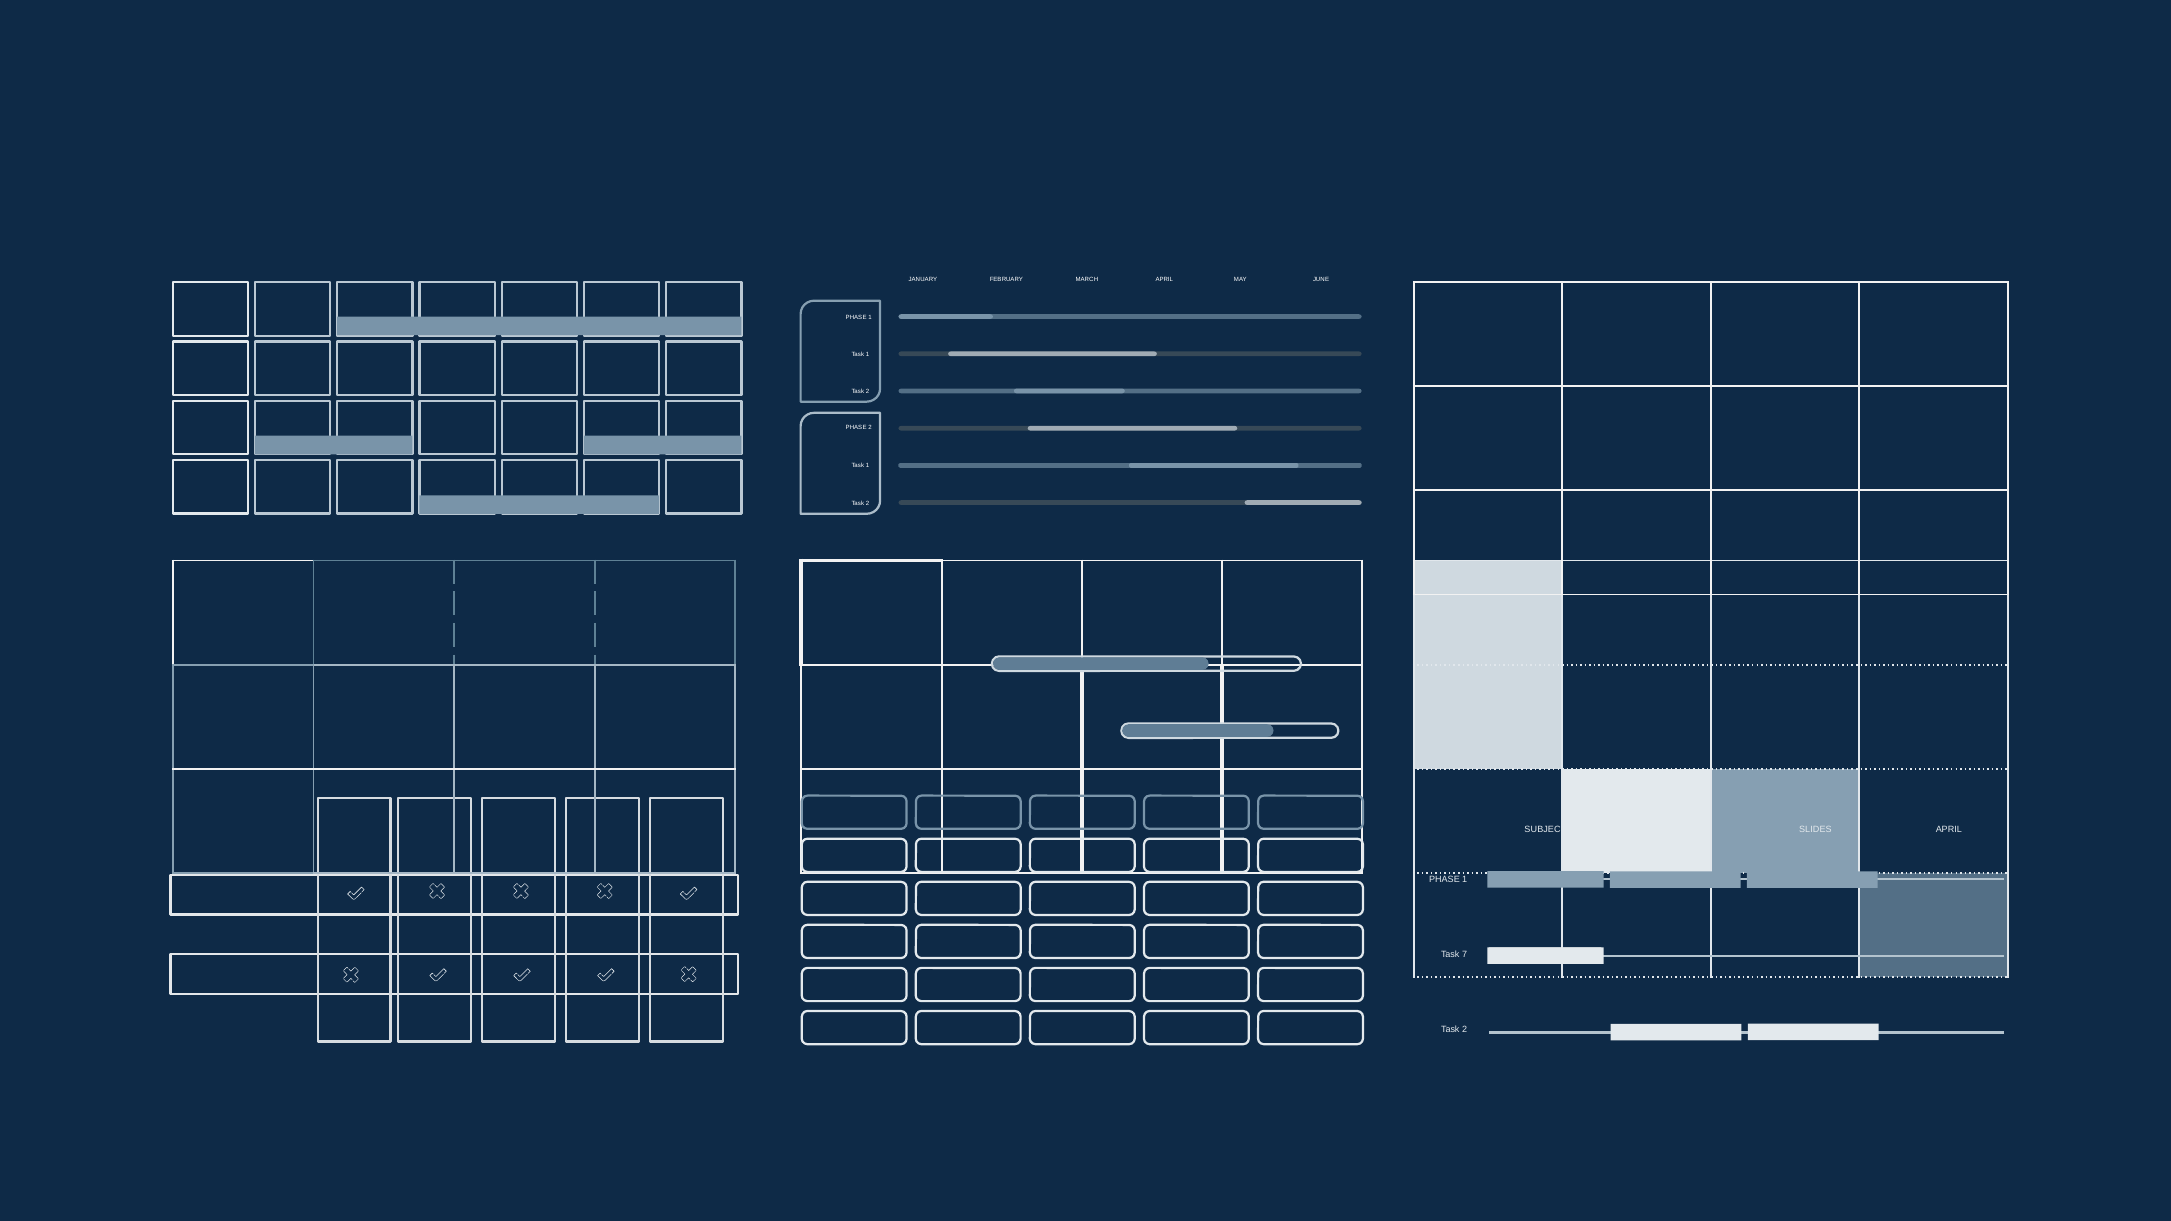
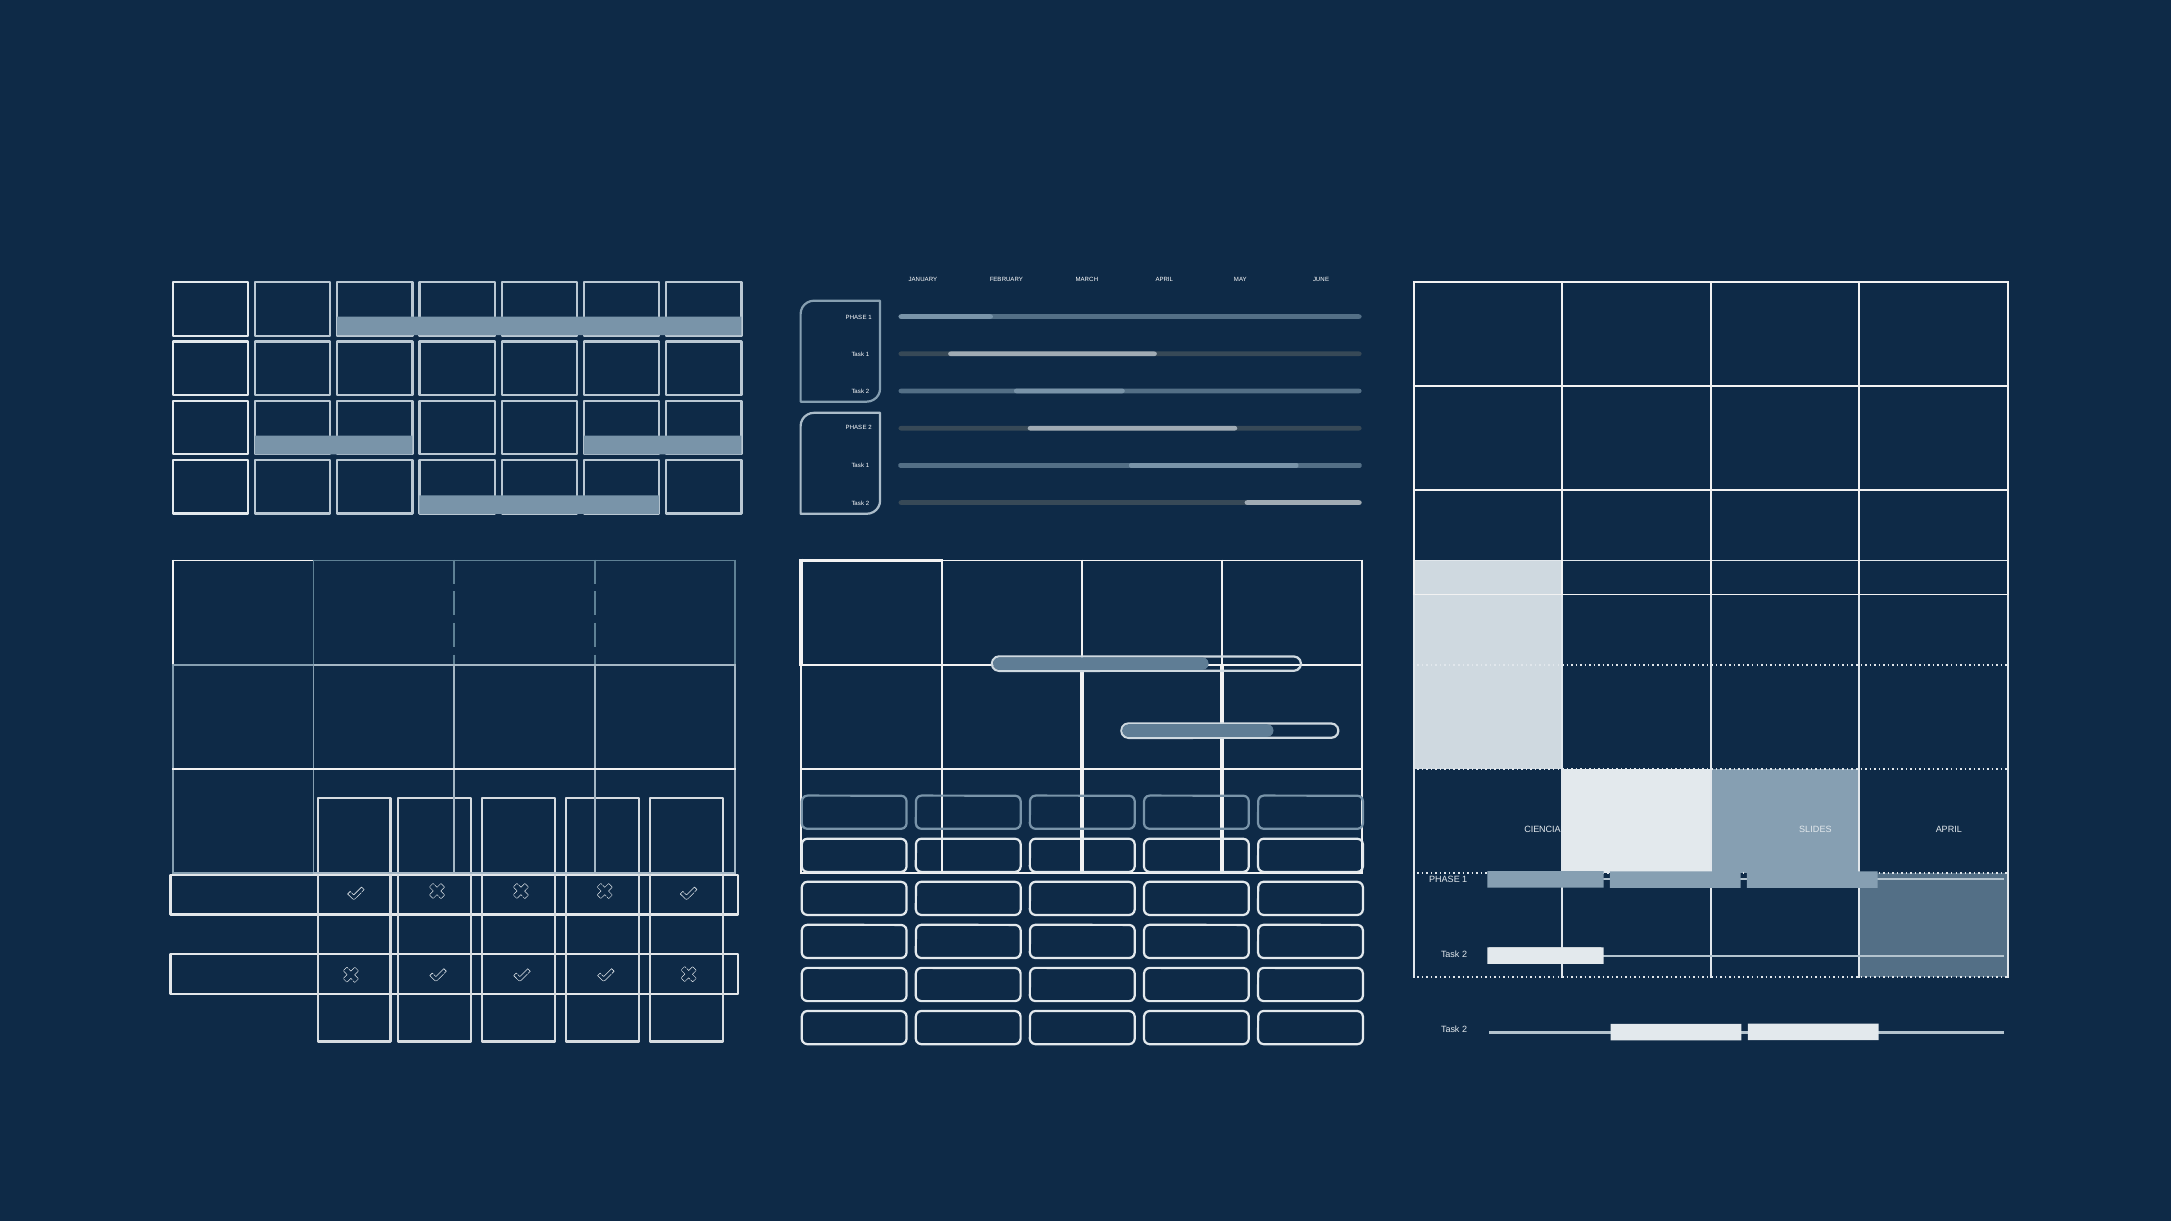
SUBJECT: SUBJECT -> CIENCIAS (1545, 830)
7: 7 -> 2 (1465, 955)
